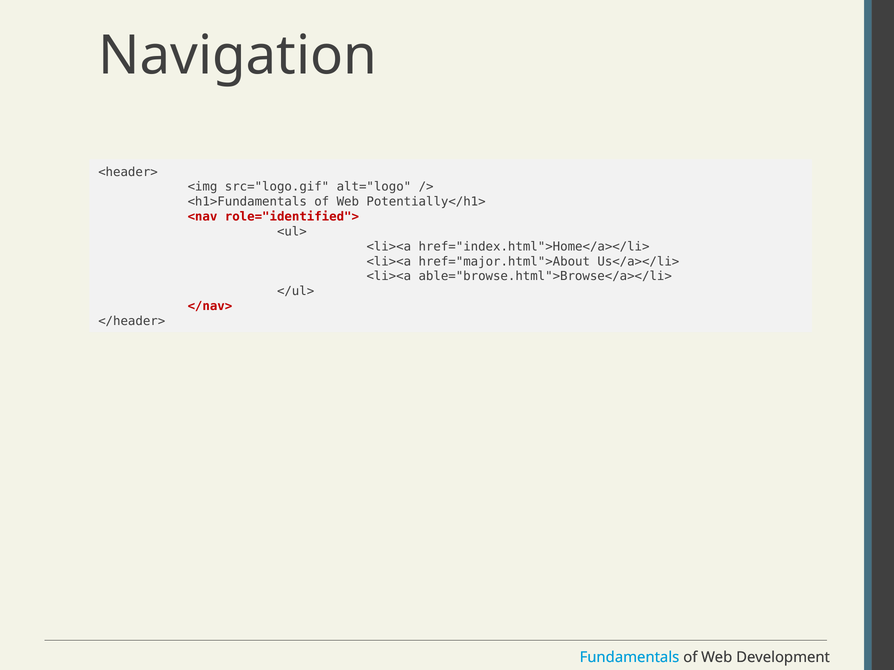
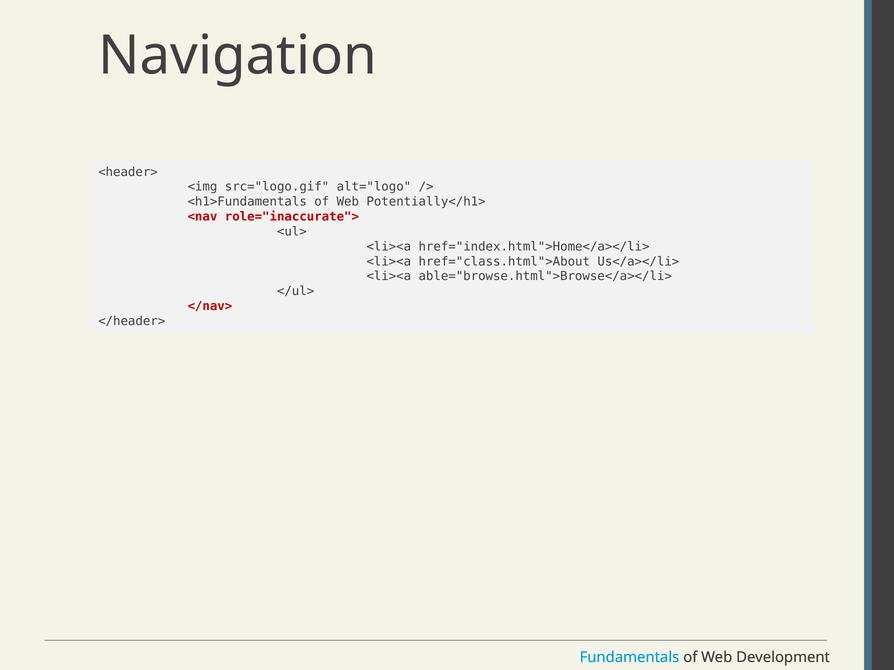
role="identified">: role="identified"> -> role="inaccurate"> (292, 217)
href="major.html">About: href="major.html">About -> href="class.html">About (504, 262)
